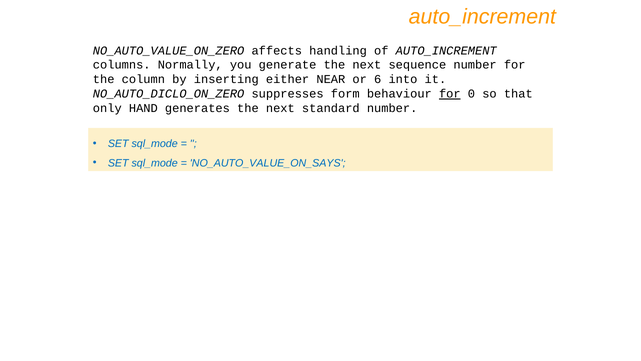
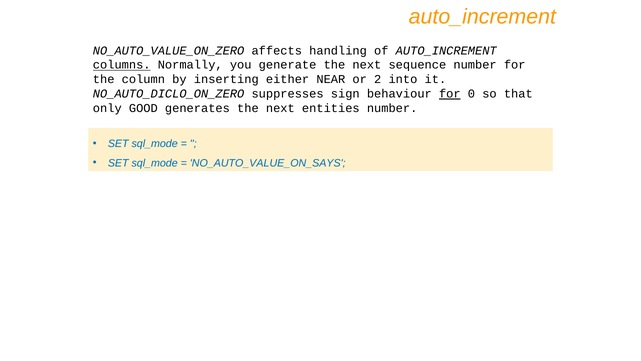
columns underline: none -> present (122, 65)
6: 6 -> 2 (378, 79)
form: form -> sign (345, 94)
HAND: HAND -> GOOD (143, 108)
standard: standard -> entities (331, 108)
